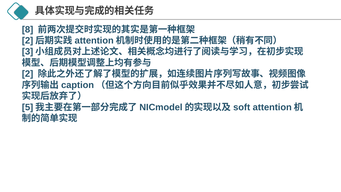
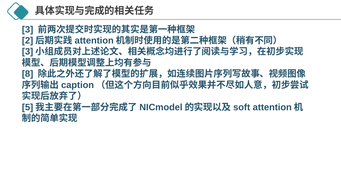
8: 8 -> 3 (28, 29)
2: 2 -> 8 (28, 74)
